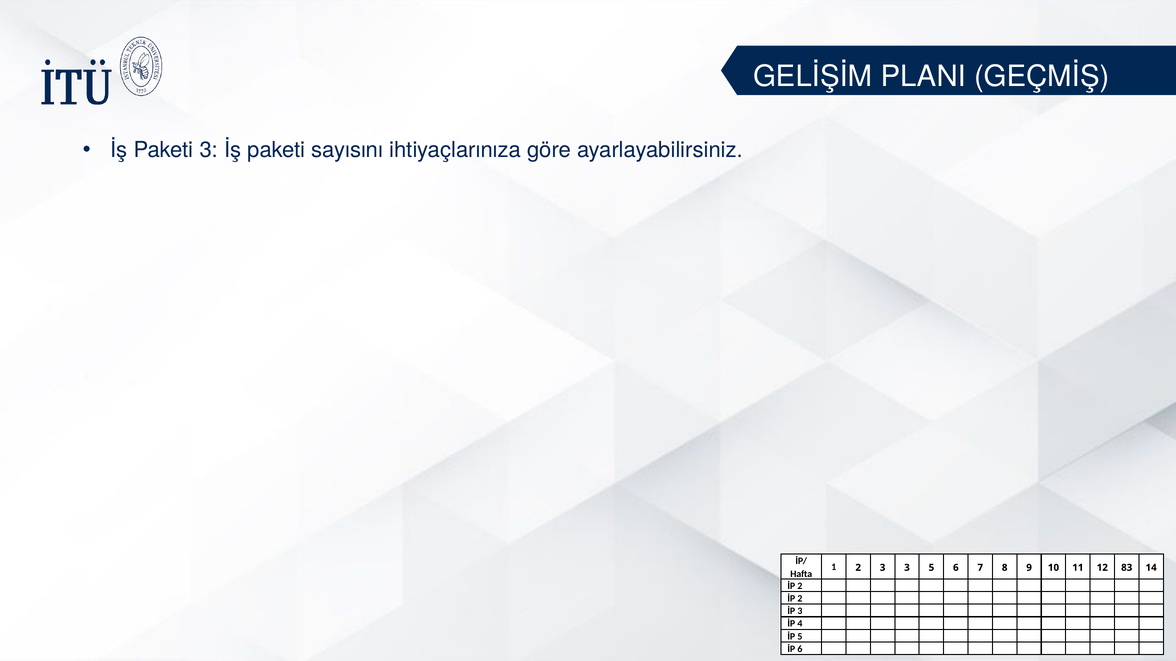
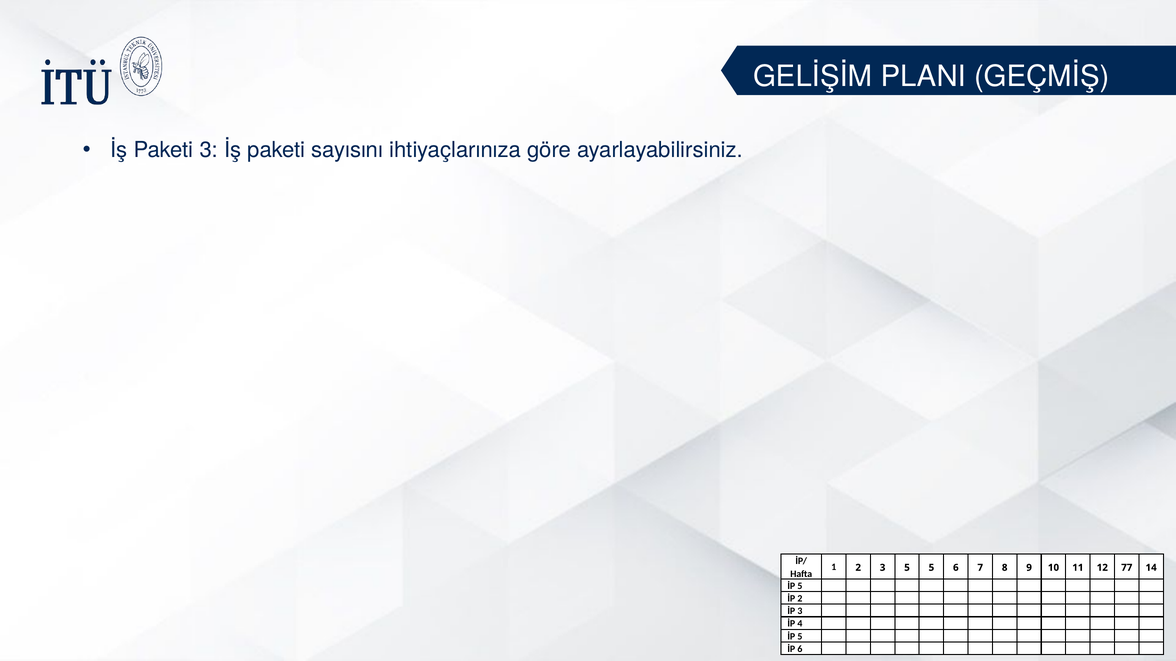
3 3: 3 -> 5 (907, 568)
83: 83 -> 77 (1127, 568)
2: 2 -> 5 (800, 586)
